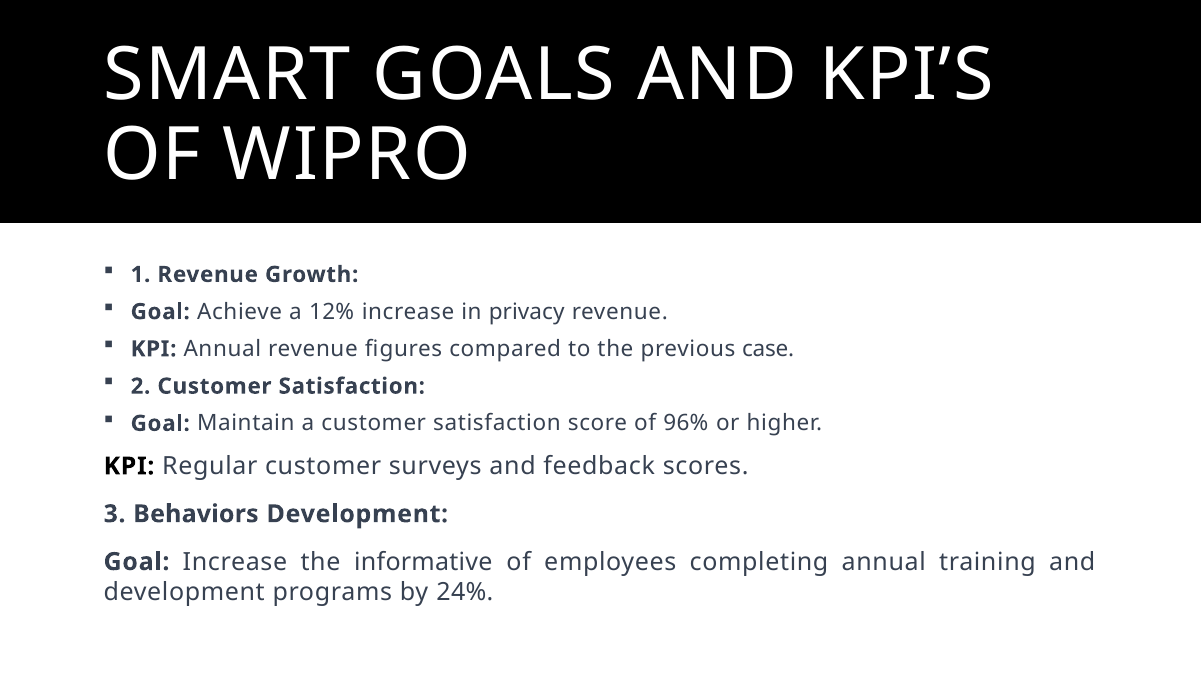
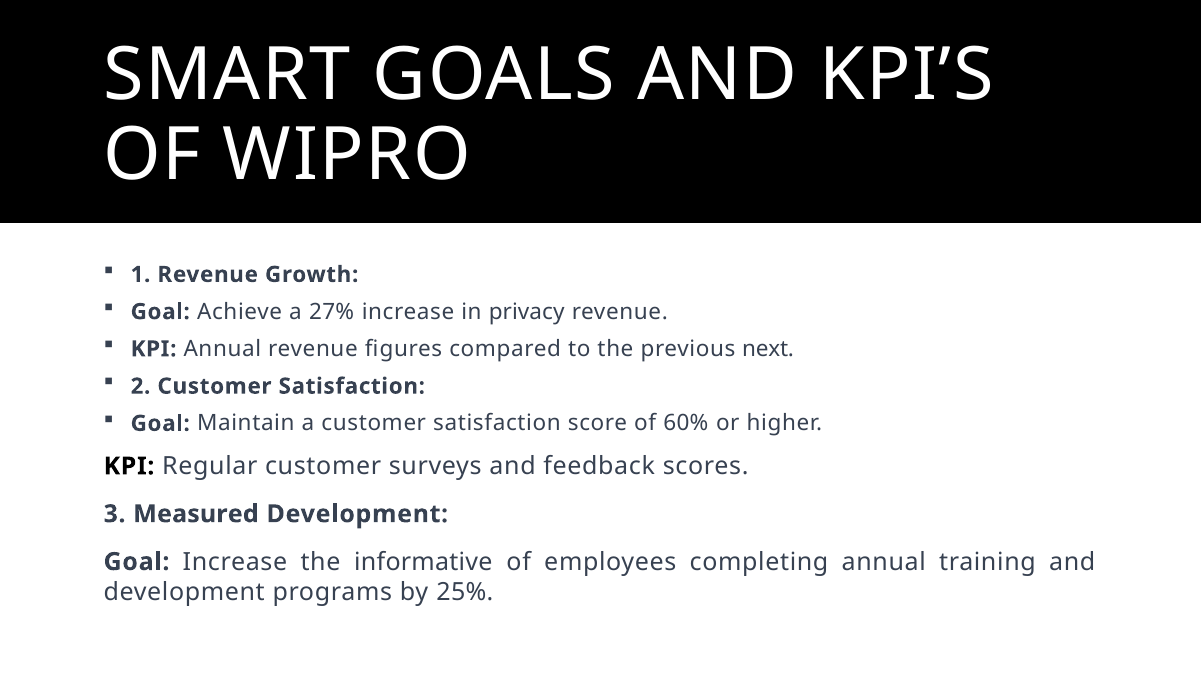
12%: 12% -> 27% (332, 312)
case: case -> next (768, 349)
96%: 96% -> 60% (686, 424)
Behaviors: Behaviors -> Measured (196, 514)
24%: 24% -> 25% (465, 593)
